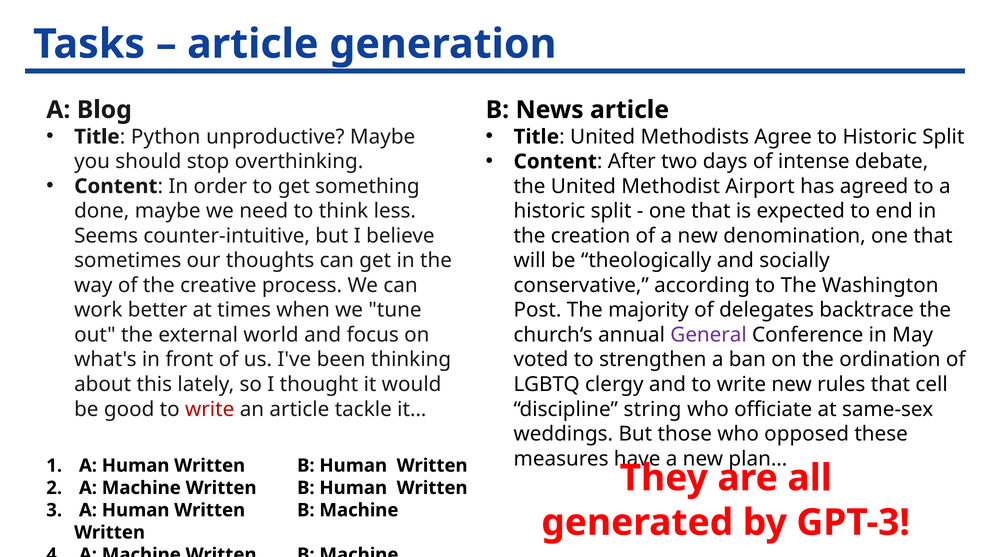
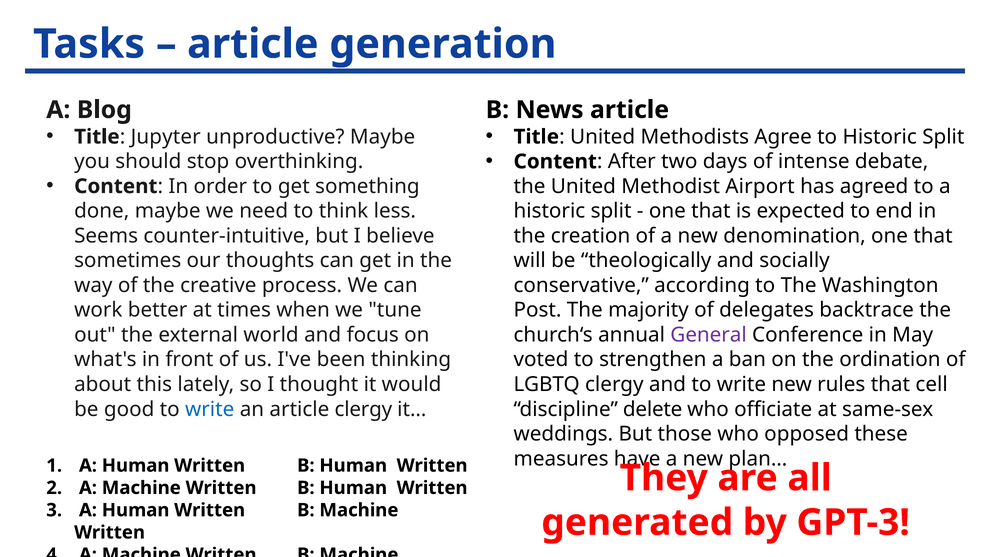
Python: Python -> Jupyter (166, 137)
write colour: red -> blue (210, 410)
article tackle: tackle -> clergy (363, 410)
string: string -> delete (653, 410)
